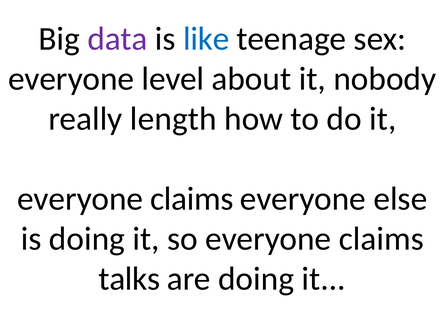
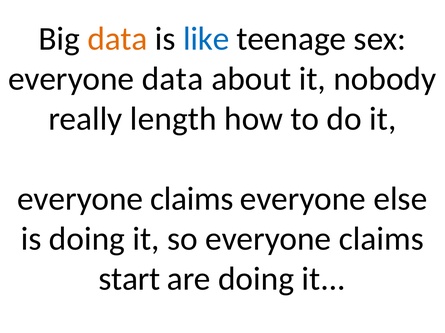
data colour: purple -> orange (117, 39)
everyone level: level -> data (173, 79)
talks: talks -> start (129, 279)
